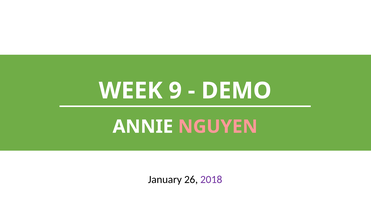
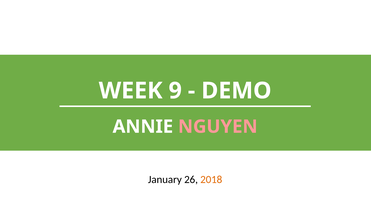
2018 colour: purple -> orange (211, 179)
